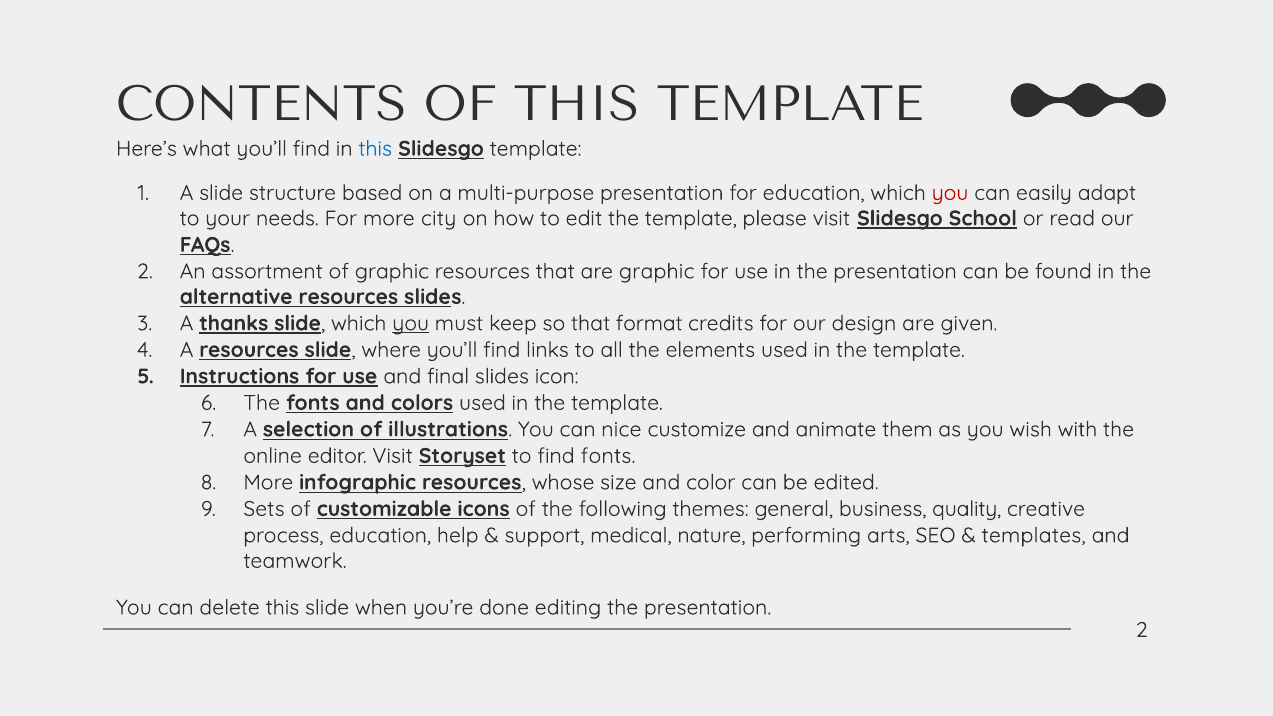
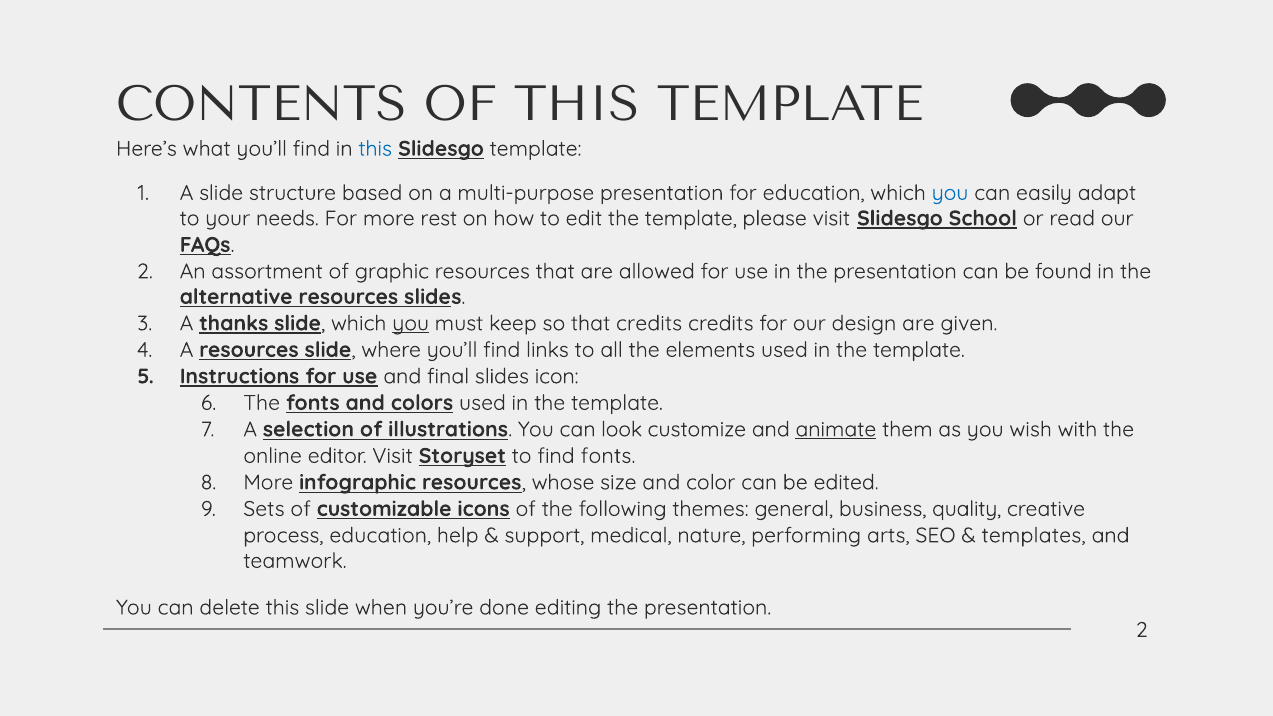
you colour: red -> blue (950, 193)
city: city -> rest (439, 218)
are graphic: graphic -> allowed (657, 271)
that format: format -> credits (649, 323)
nice: nice -> look (622, 429)
animate underline: none -> present (836, 429)
